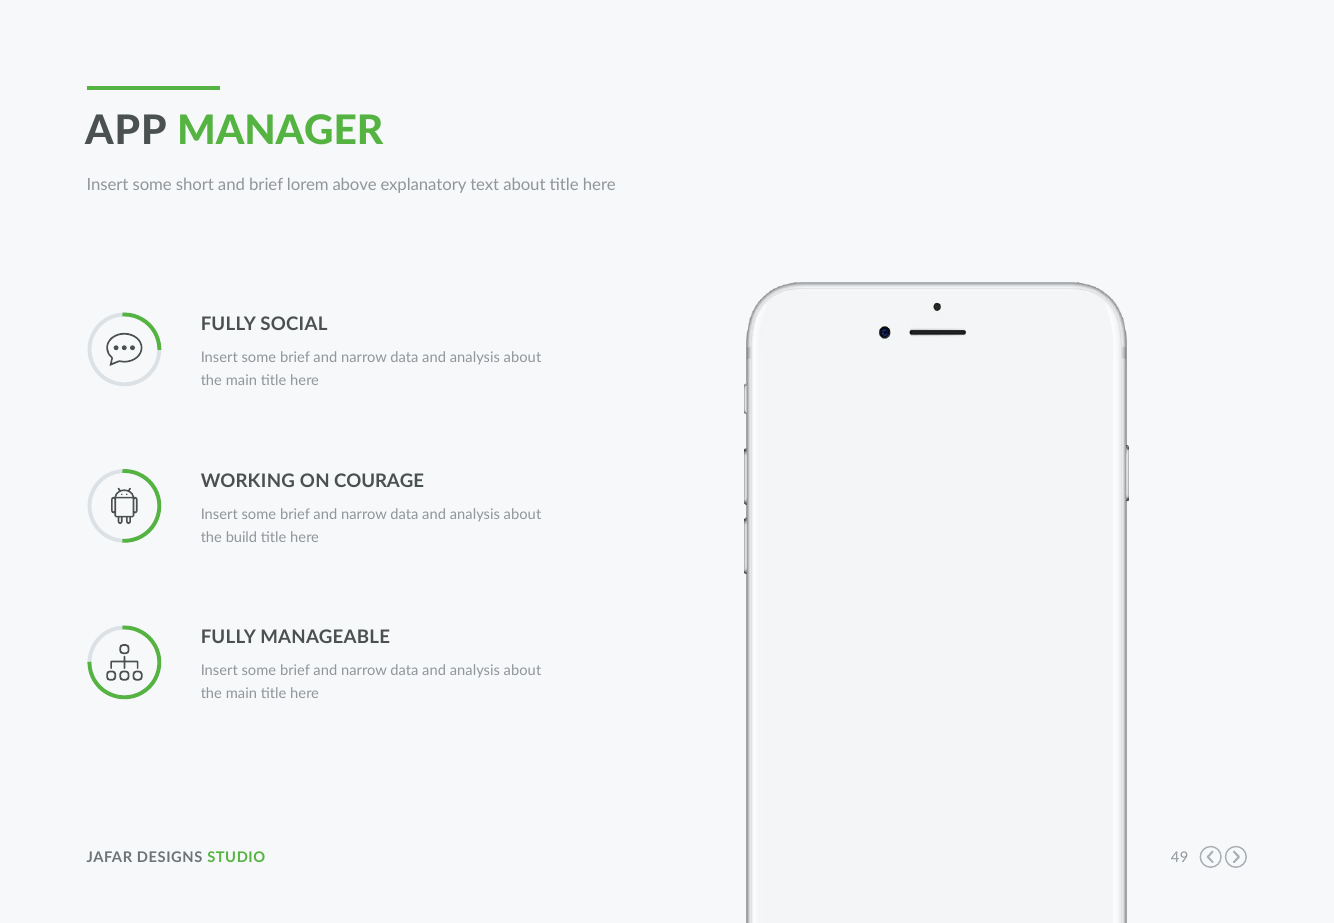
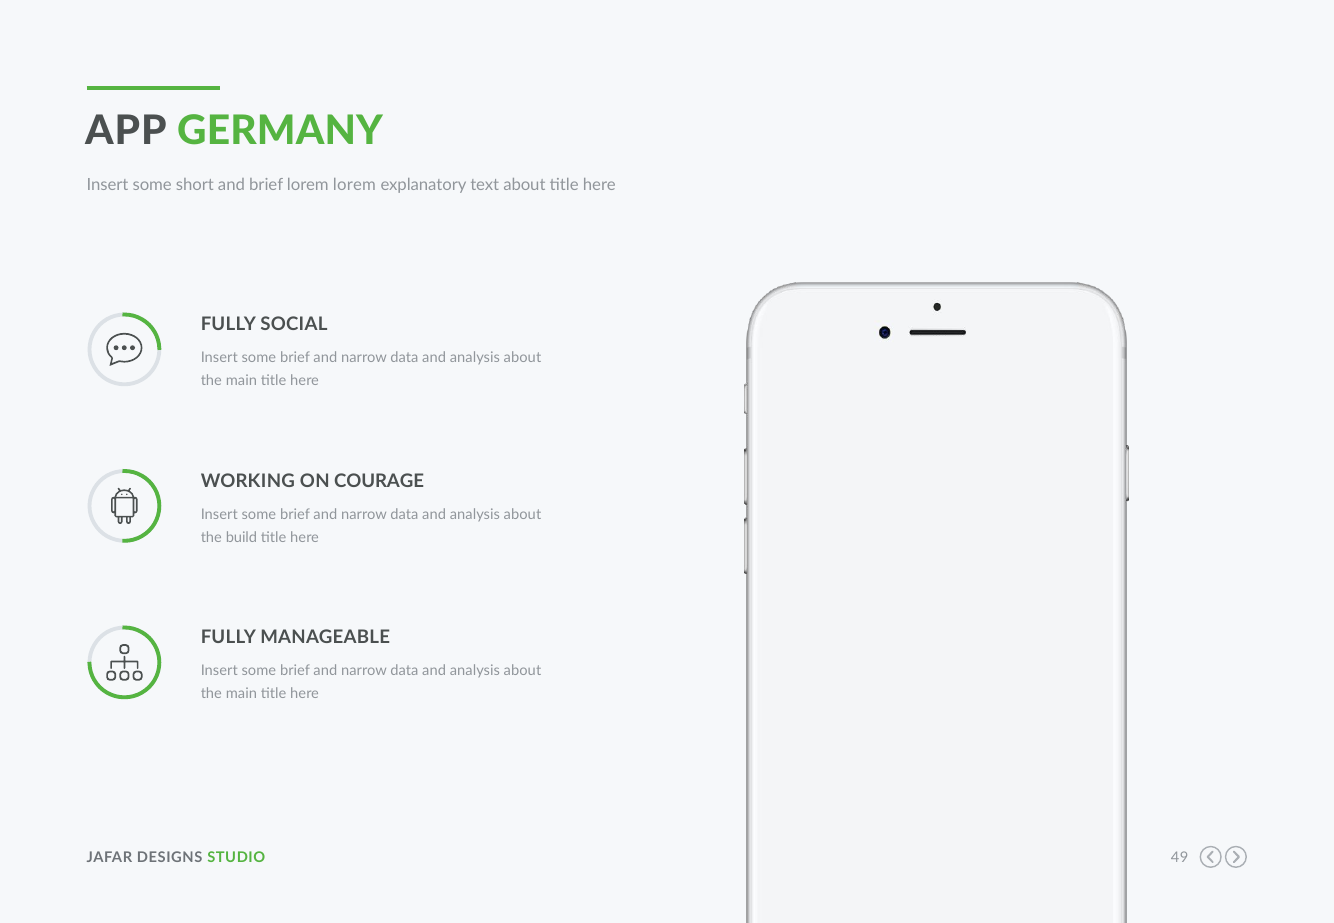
MANAGER: MANAGER -> GERMANY (280, 131)
lorem above: above -> lorem (354, 186)
